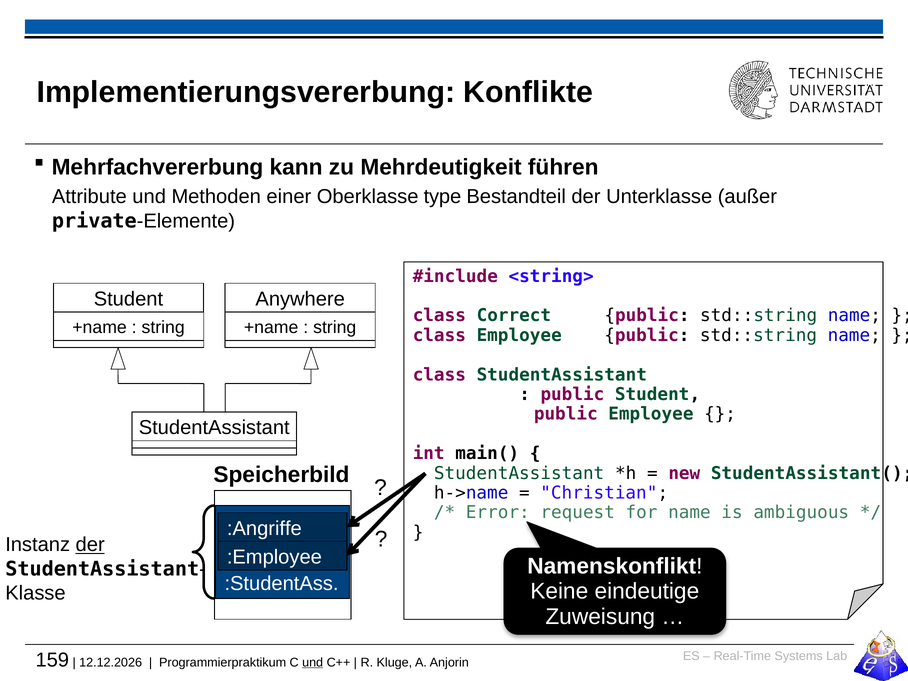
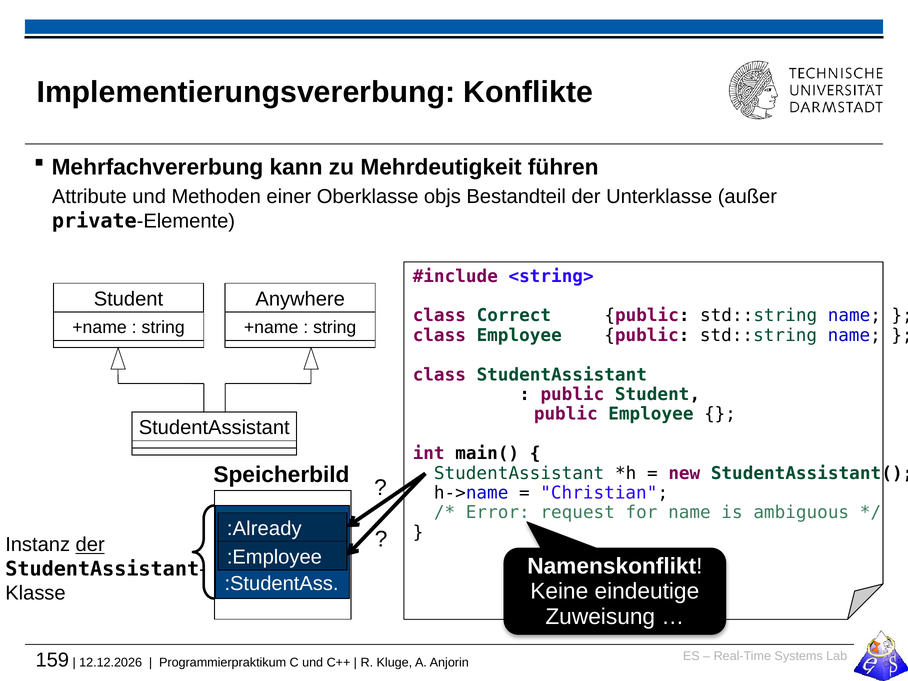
type: type -> objs (442, 197)
:Angriffe: :Angriffe -> :Already (264, 528)
und underline: present -> none (313, 662)
